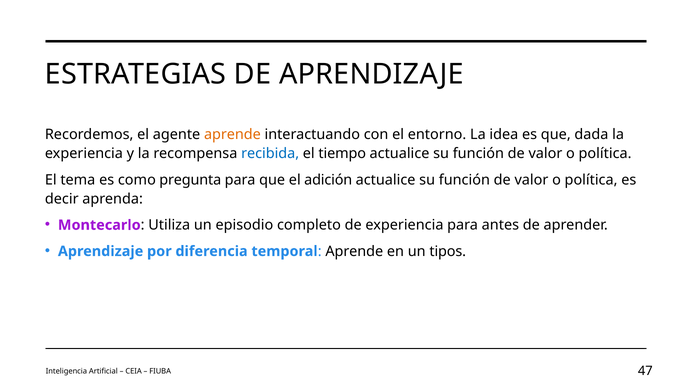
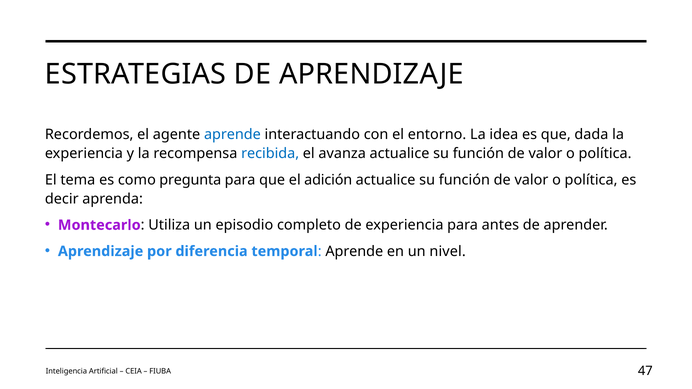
aprende colour: orange -> blue (232, 135)
tiempo: tiempo -> avanza (342, 154)
tipos: tipos -> nivel (448, 251)
